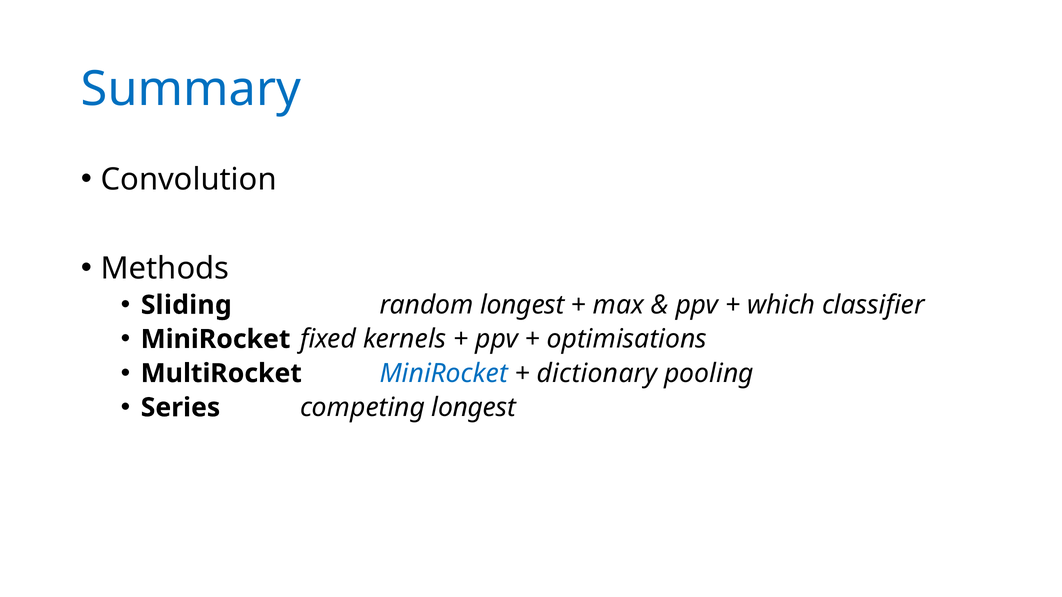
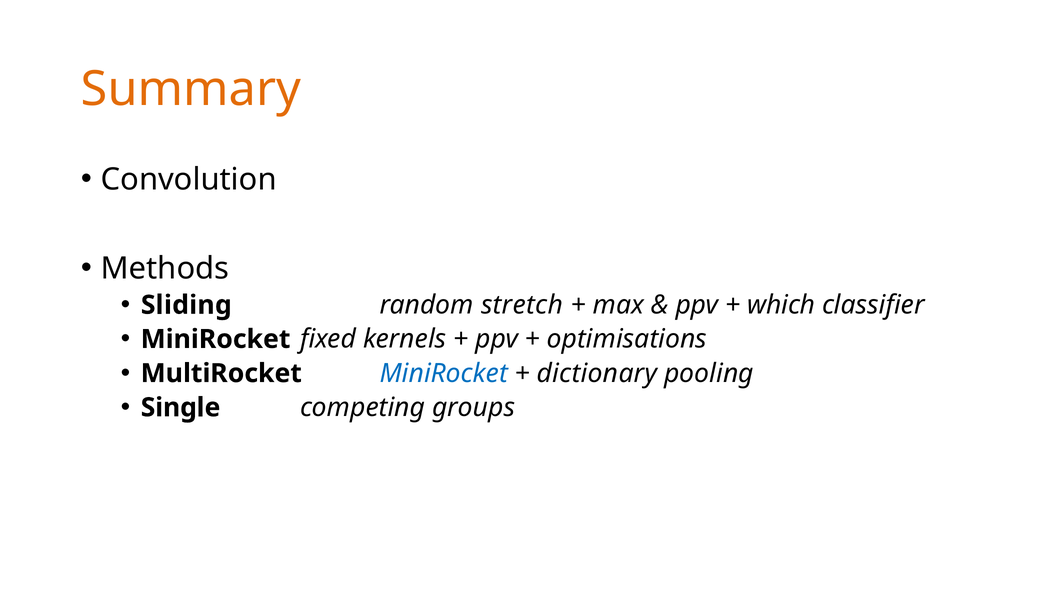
Summary colour: blue -> orange (191, 89)
random longest: longest -> stretch (522, 305)
Series: Series -> Single (181, 408)
competing longest: longest -> groups (474, 408)
